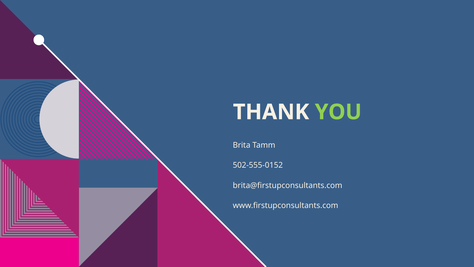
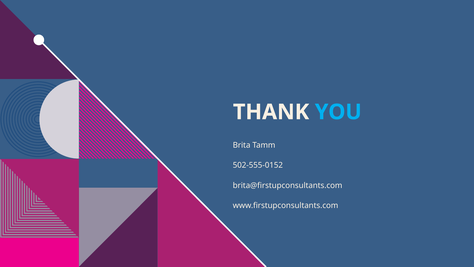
YOU colour: light green -> light blue (338, 112)
